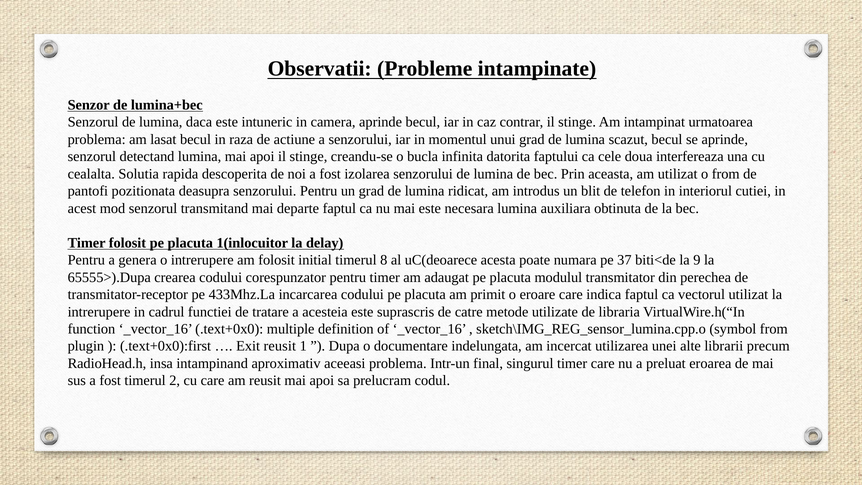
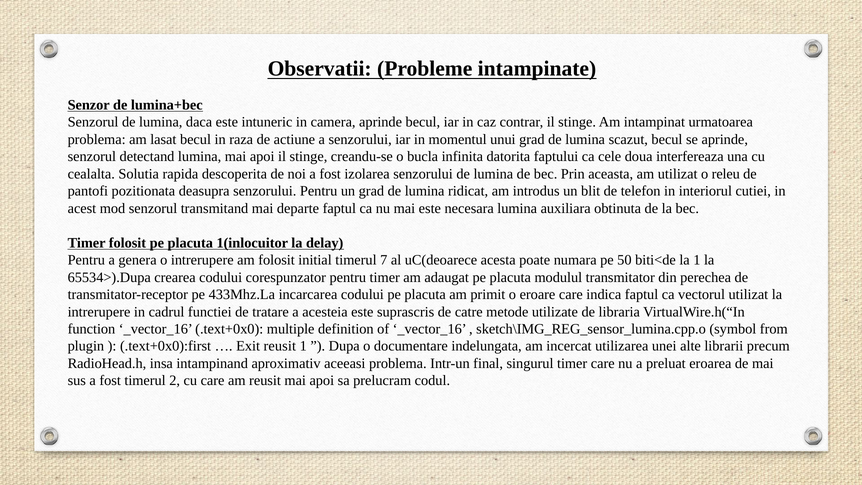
o from: from -> releu (726, 174)
8: 8 -> 7 (384, 260)
37: 37 -> 50 (624, 260)
la 9: 9 -> 1 (697, 260)
65555>).Dupa: 65555>).Dupa -> 65534>).Dupa (109, 277)
